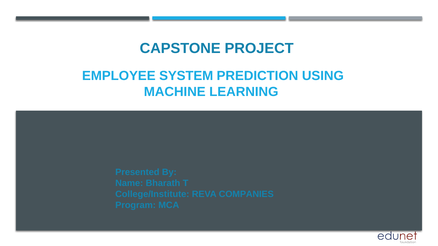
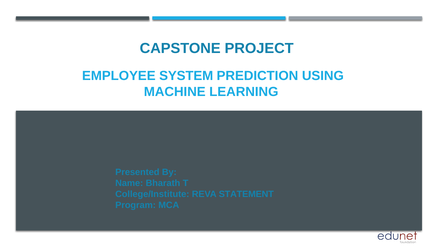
COMPANIES: COMPANIES -> STATEMENT (246, 194)
